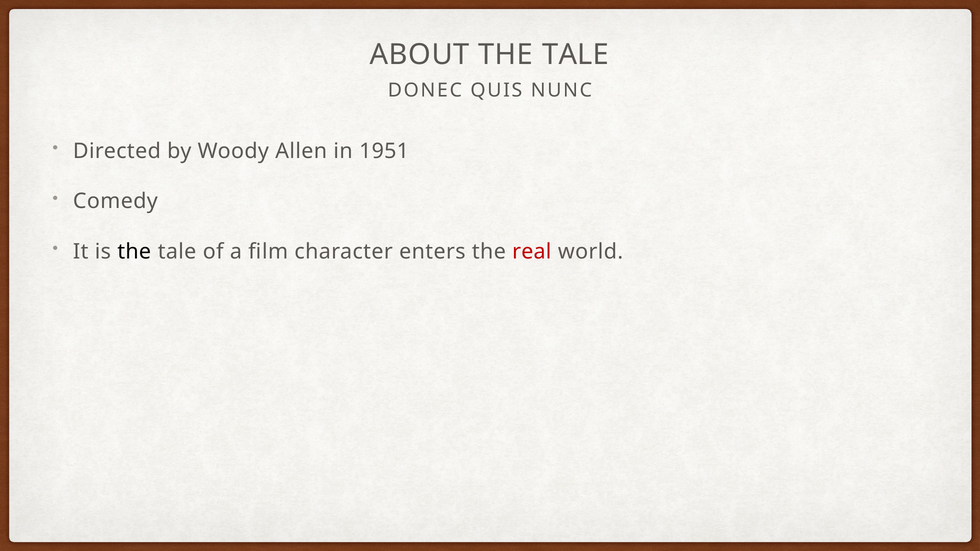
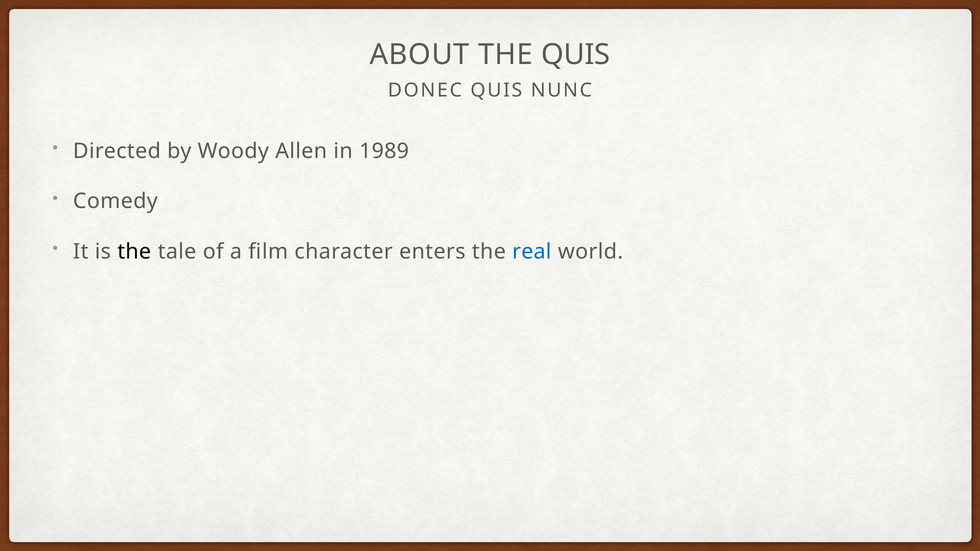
ABOUT THE TALE: TALE -> QUIS (576, 55)
1951: 1951 -> 1989 (384, 151)
real colour: red -> blue (532, 252)
